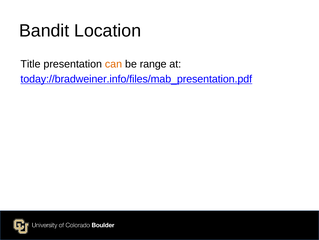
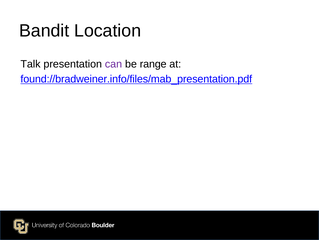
Title: Title -> Talk (30, 64)
can colour: orange -> purple (113, 64)
today://bradweiner.info/files/mab_presentation.pdf: today://bradweiner.info/files/mab_presentation.pdf -> found://bradweiner.info/files/mab_presentation.pdf (136, 79)
